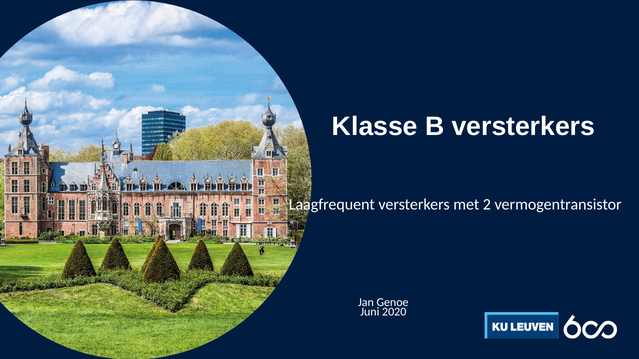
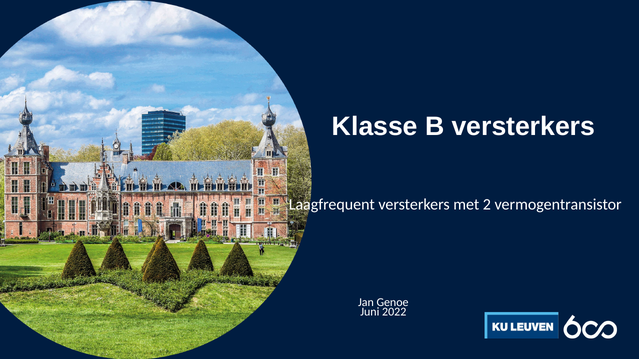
2020: 2020 -> 2022 (394, 312)
